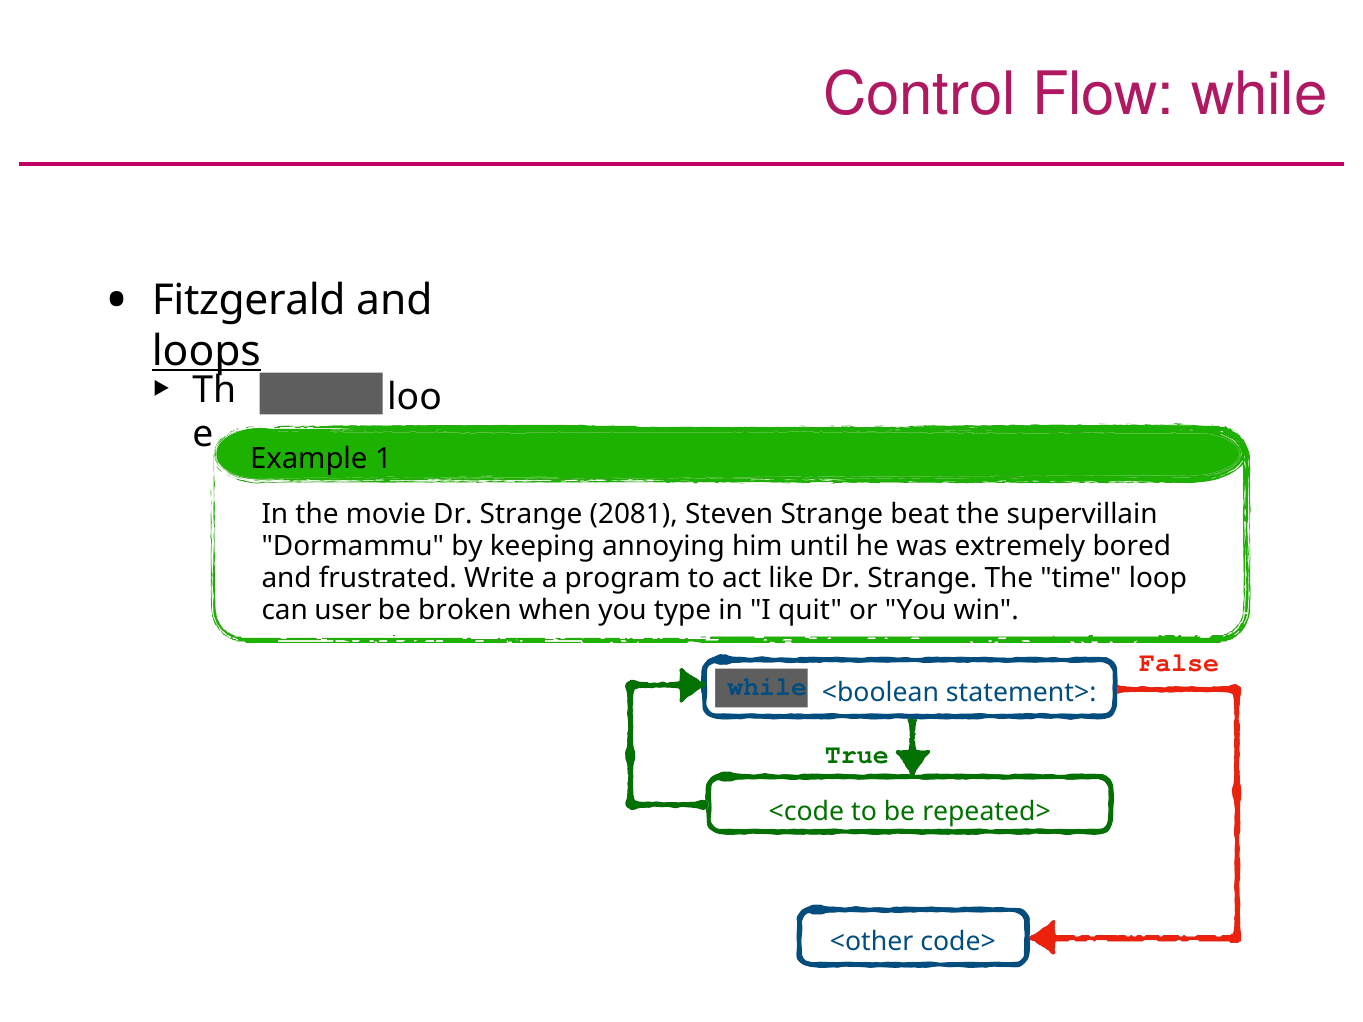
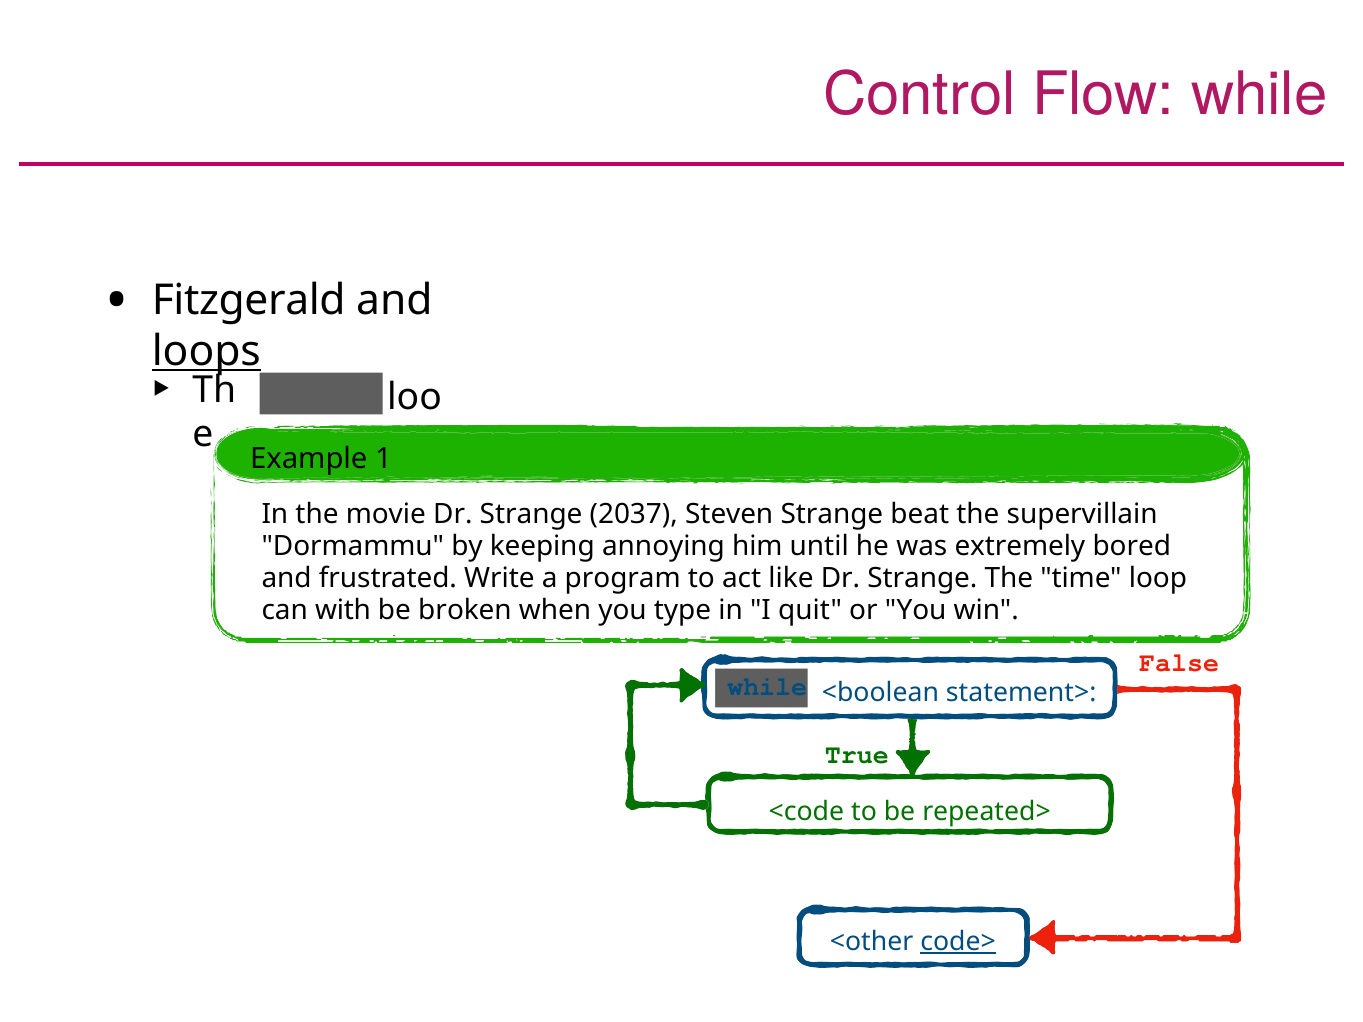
2081: 2081 -> 2037 (634, 514)
user: user -> with (343, 610)
code> underline: none -> present (958, 942)
